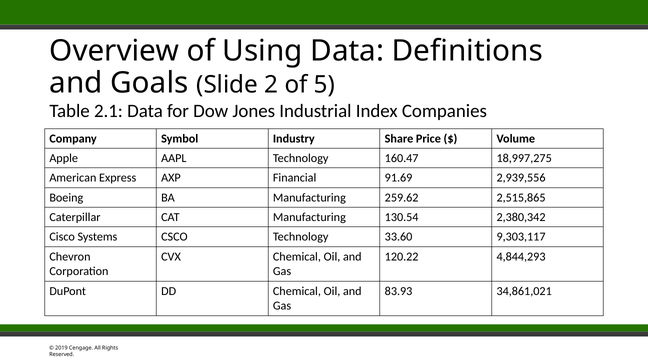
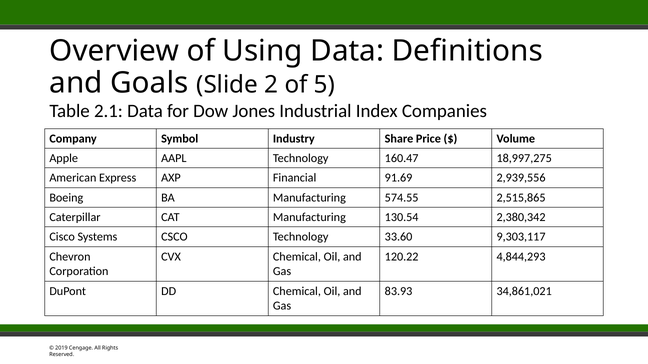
259.62: 259.62 -> 574.55 (402, 198)
